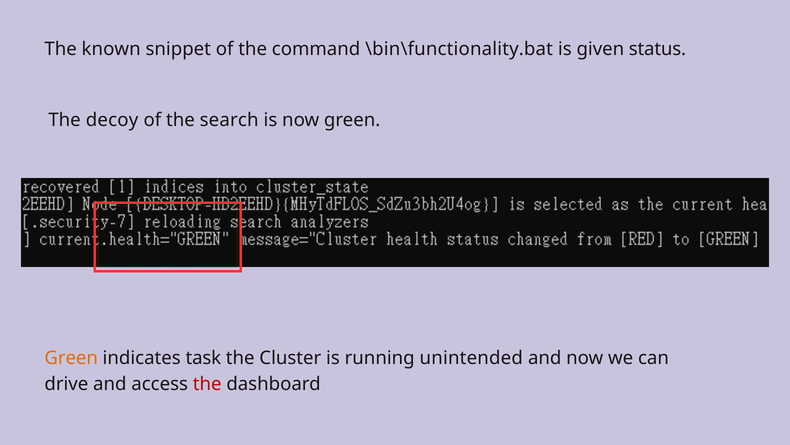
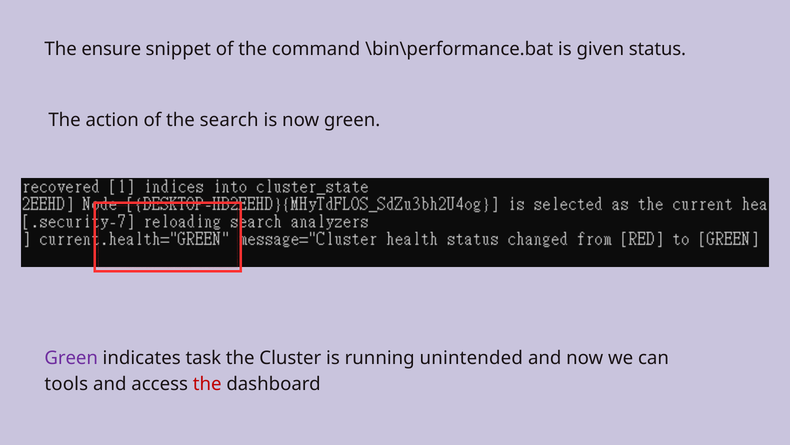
known: known -> ensure (111, 49)
\bin\functionality.bat: \bin\functionality.bat -> \bin\performance.bat (459, 49)
decoy: decoy -> action (112, 120)
Green colour: orange -> purple (71, 357)
drive: drive -> tools (66, 383)
